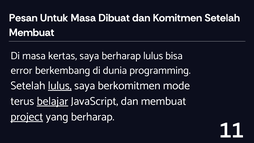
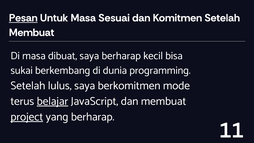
Pesan underline: none -> present (23, 18)
Dibuat: Dibuat -> Sesuai (114, 18)
kertas: kertas -> dibuat (63, 56)
berharap lulus: lulus -> kecil (153, 56)
error: error -> sukai (22, 70)
lulus underline: present -> none (60, 85)
